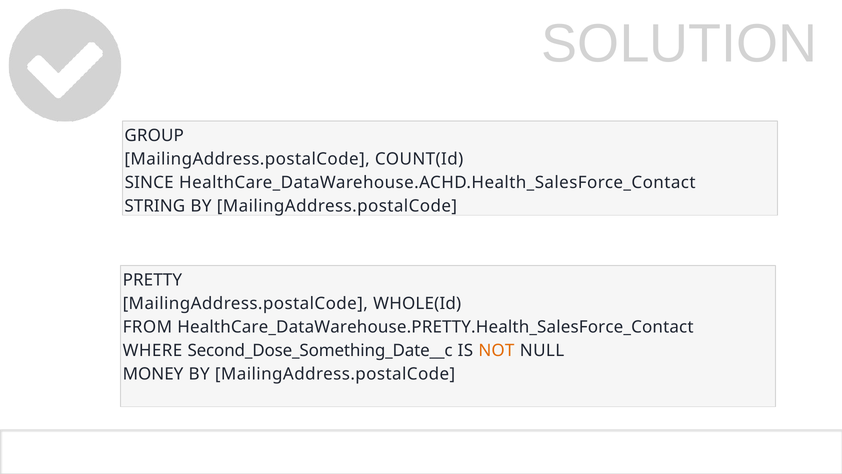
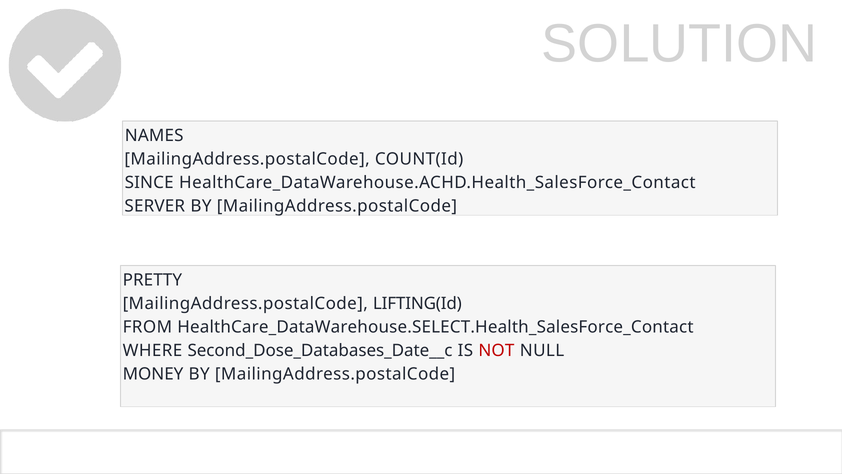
GROUP: GROUP -> NAMES (154, 136)
STRING: STRING -> SERVER (155, 206)
WHOLE(Id: WHOLE(Id -> LIFTING(Id (417, 303)
HealthCare_DataWarehouse.PRETTY.Health_SalesForce_Contact: HealthCare_DataWarehouse.PRETTY.Health_SalesForce_Contact -> HealthCare_DataWarehouse.SELECT.Health_SalesForce_Contact (435, 327)
Second_Dose_Something_Date__c: Second_Dose_Something_Date__c -> Second_Dose_Databases_Date__c (320, 350)
NOT colour: orange -> red (496, 350)
